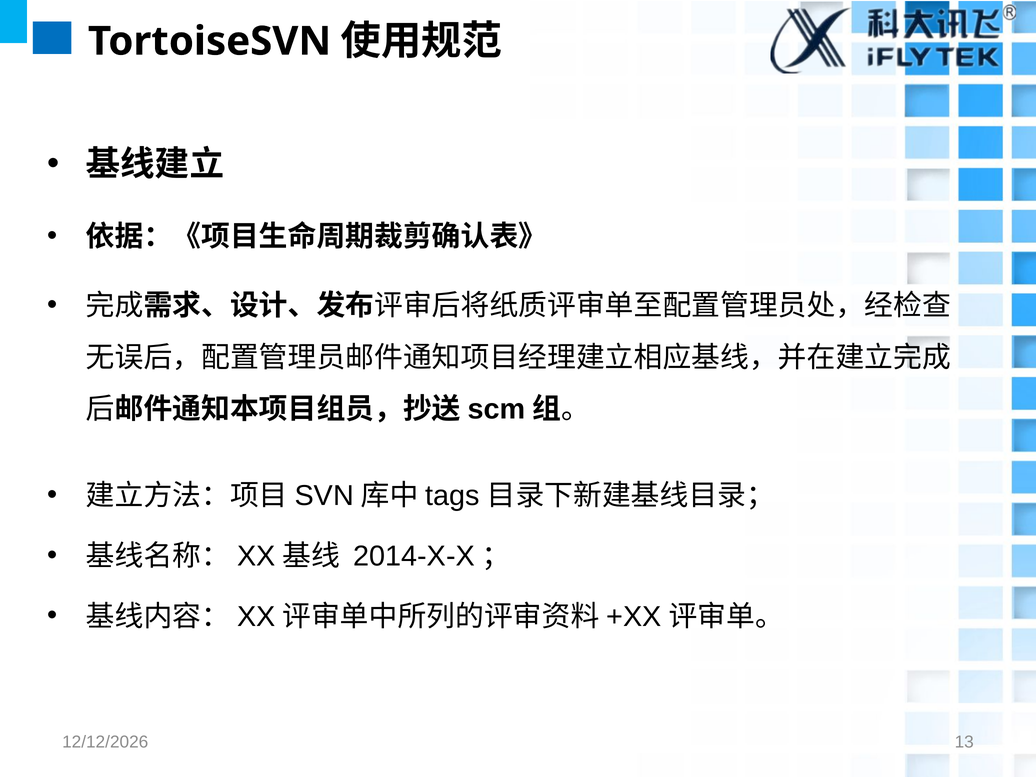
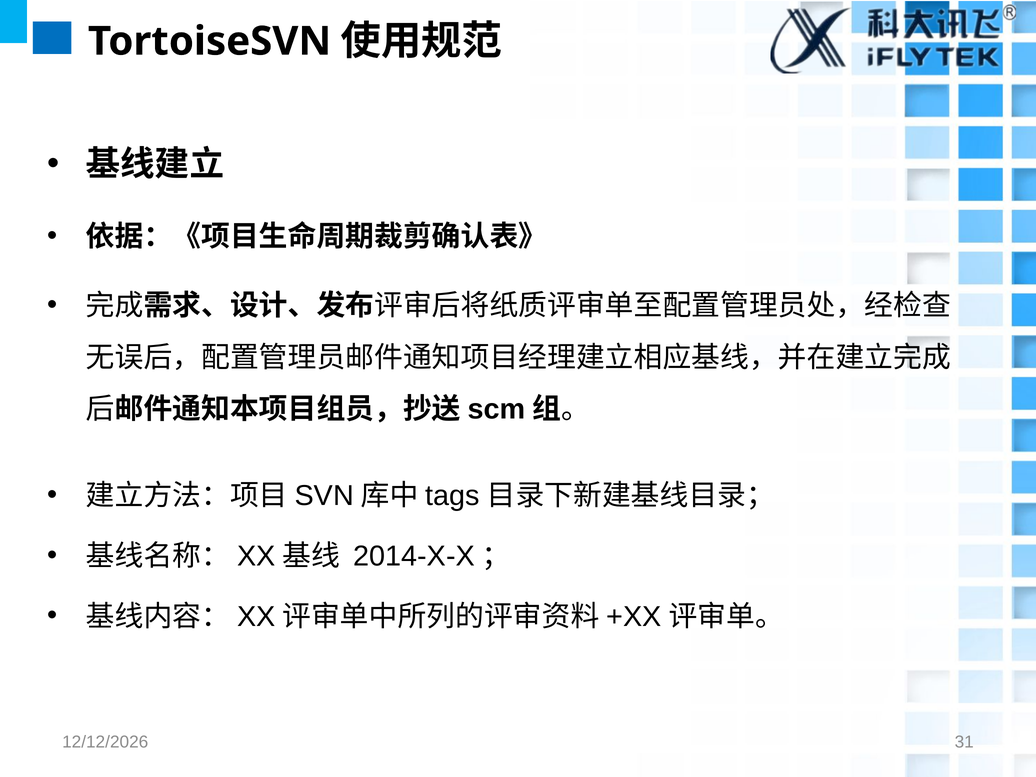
13: 13 -> 31 (964, 742)
